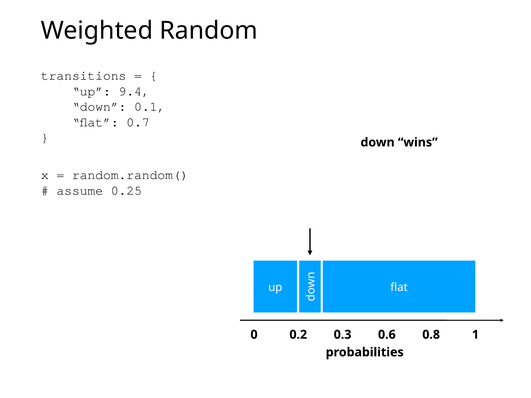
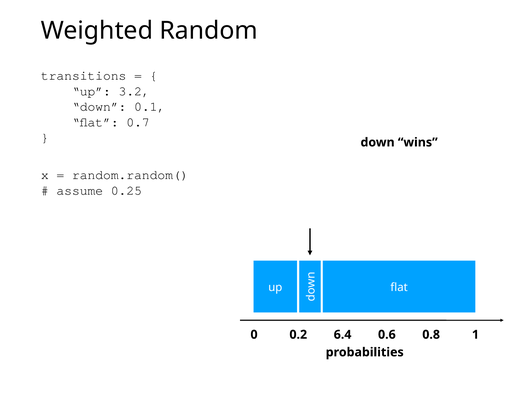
9.4: 9.4 -> 3.2 (134, 91)
0.3: 0.3 -> 6.4 (343, 335)
